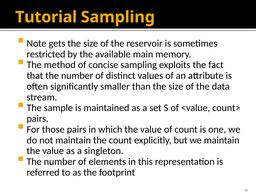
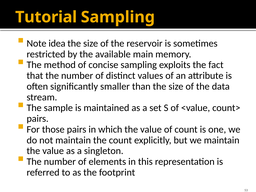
gets: gets -> idea (57, 43)
